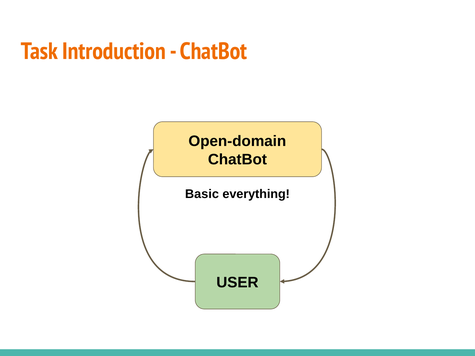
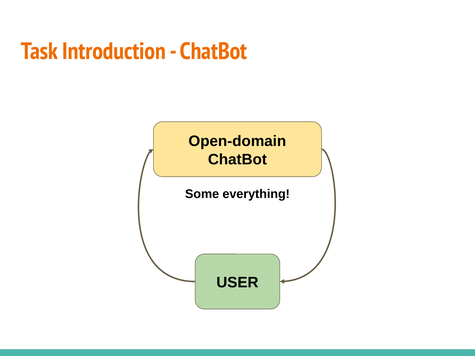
Basic: Basic -> Some (202, 194)
